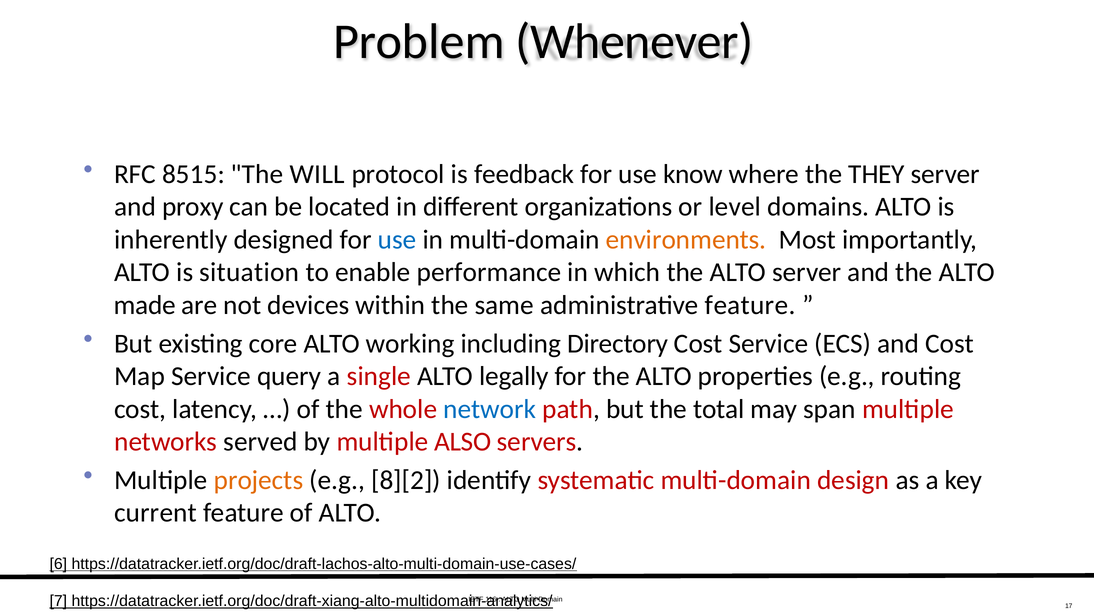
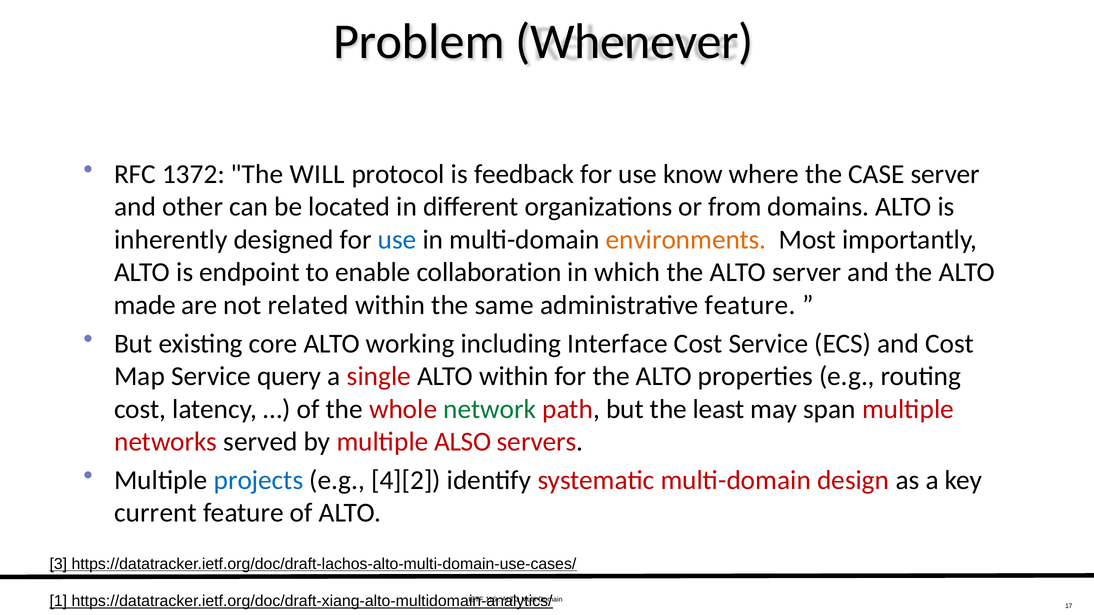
8515: 8515 -> 1372 (193, 174)
THEY: THEY -> CASE (877, 174)
proxy: proxy -> other (193, 207)
level: level -> from (735, 207)
situation: situation -> endpoint (250, 273)
performance: performance -> collaboration (489, 273)
devices: devices -> related (308, 305)
Directory: Directory -> Interface (618, 344)
ALTO legally: legally -> within (514, 377)
network colour: blue -> green (490, 409)
total: total -> least (719, 409)
projects colour: orange -> blue (259, 480)
8][2: 8][2 -> 4][2 (406, 480)
6: 6 -> 3 (58, 564)
7: 7 -> 1 (58, 601)
